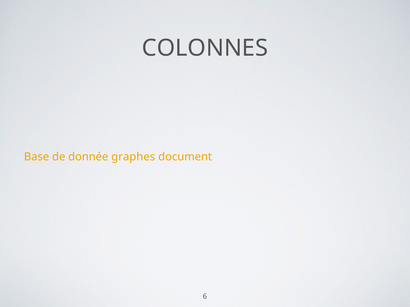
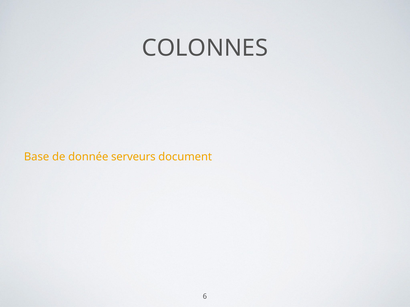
graphes: graphes -> serveurs (133, 157)
